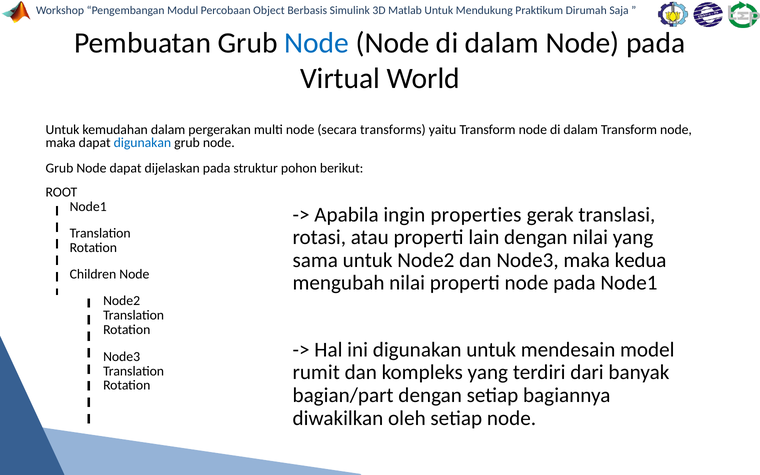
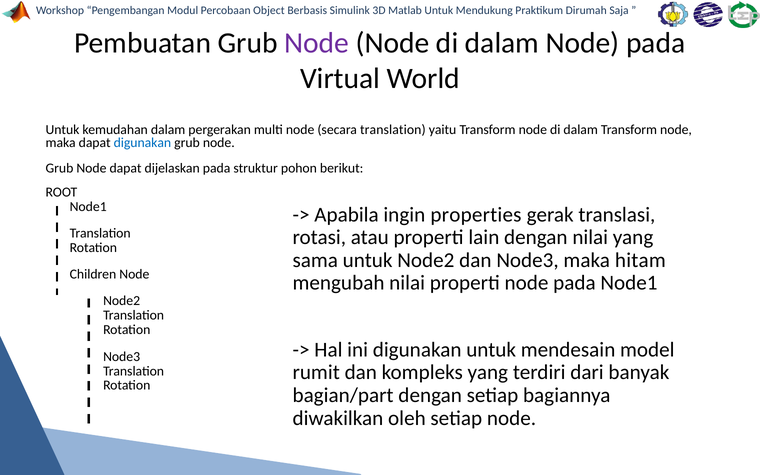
Node colour: blue -> purple (317, 43)
secara transforms: transforms -> translation (393, 130)
kedua: kedua -> hitam (640, 260)
